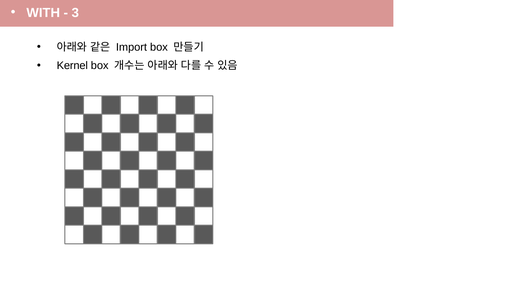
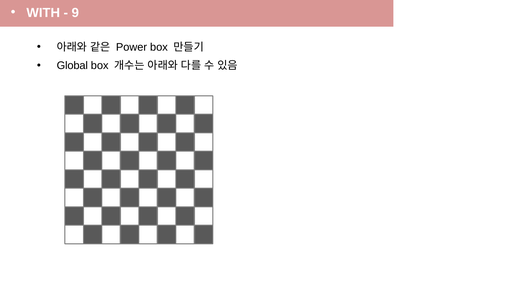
3: 3 -> 9 (75, 13)
Import: Import -> Power (131, 47)
Kernel: Kernel -> Global (72, 66)
